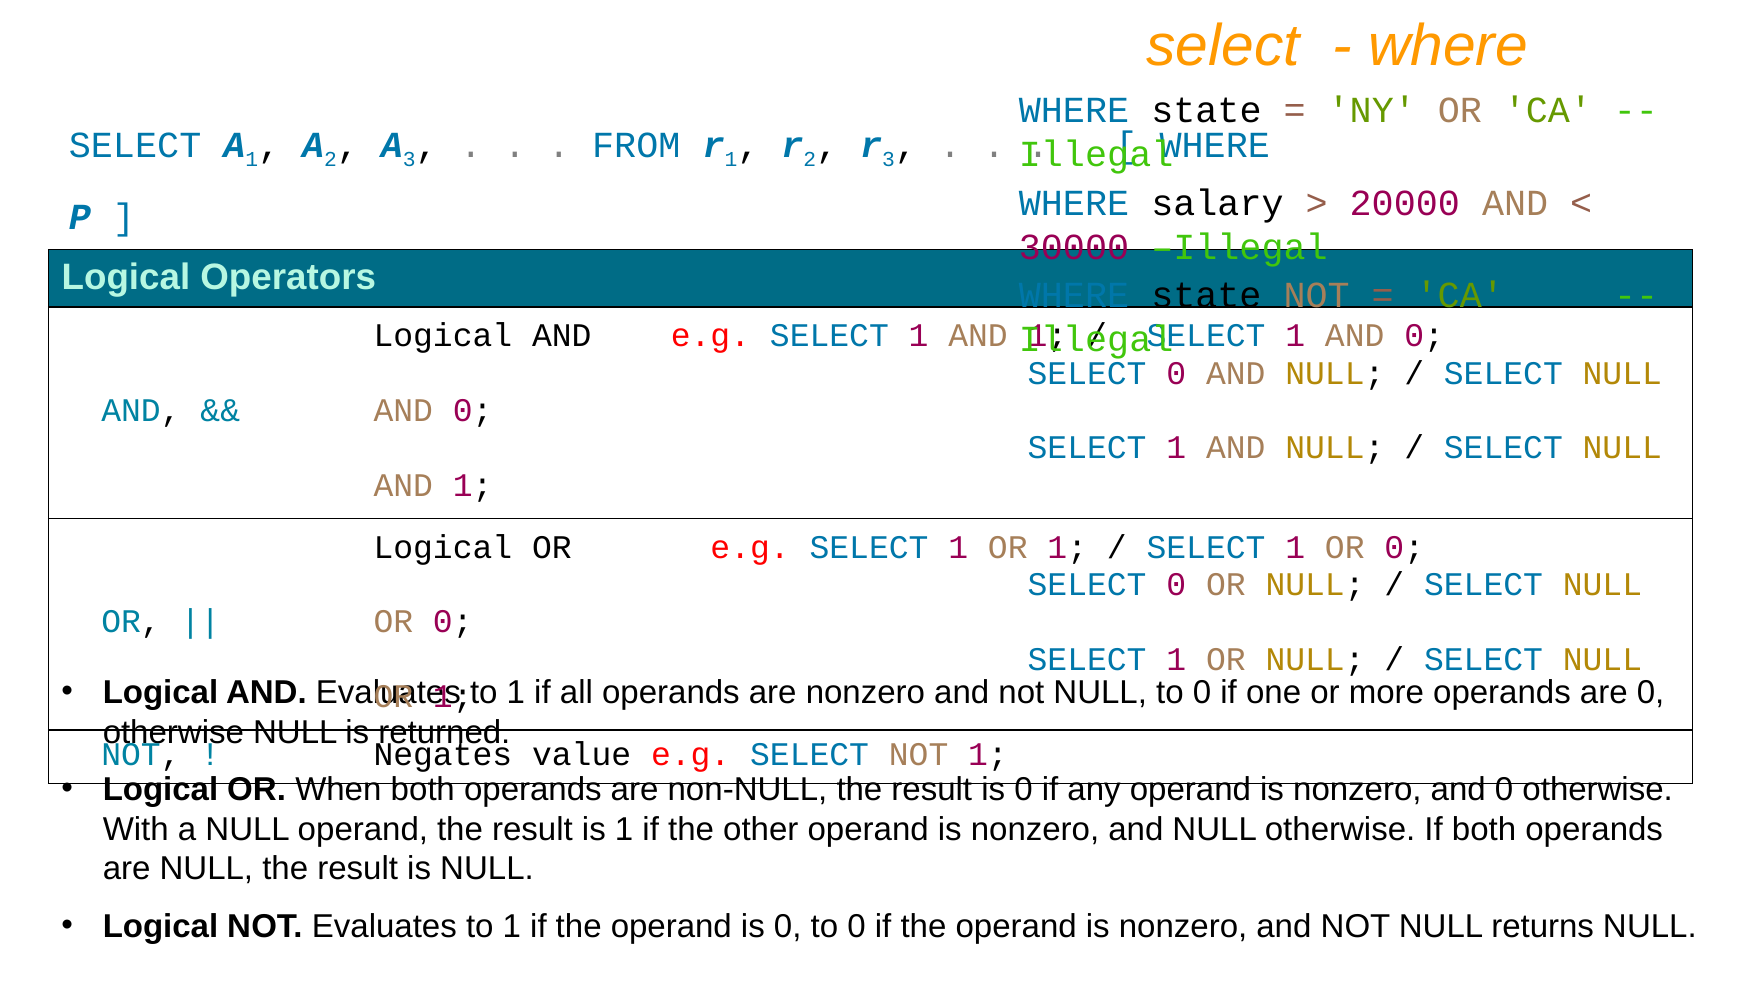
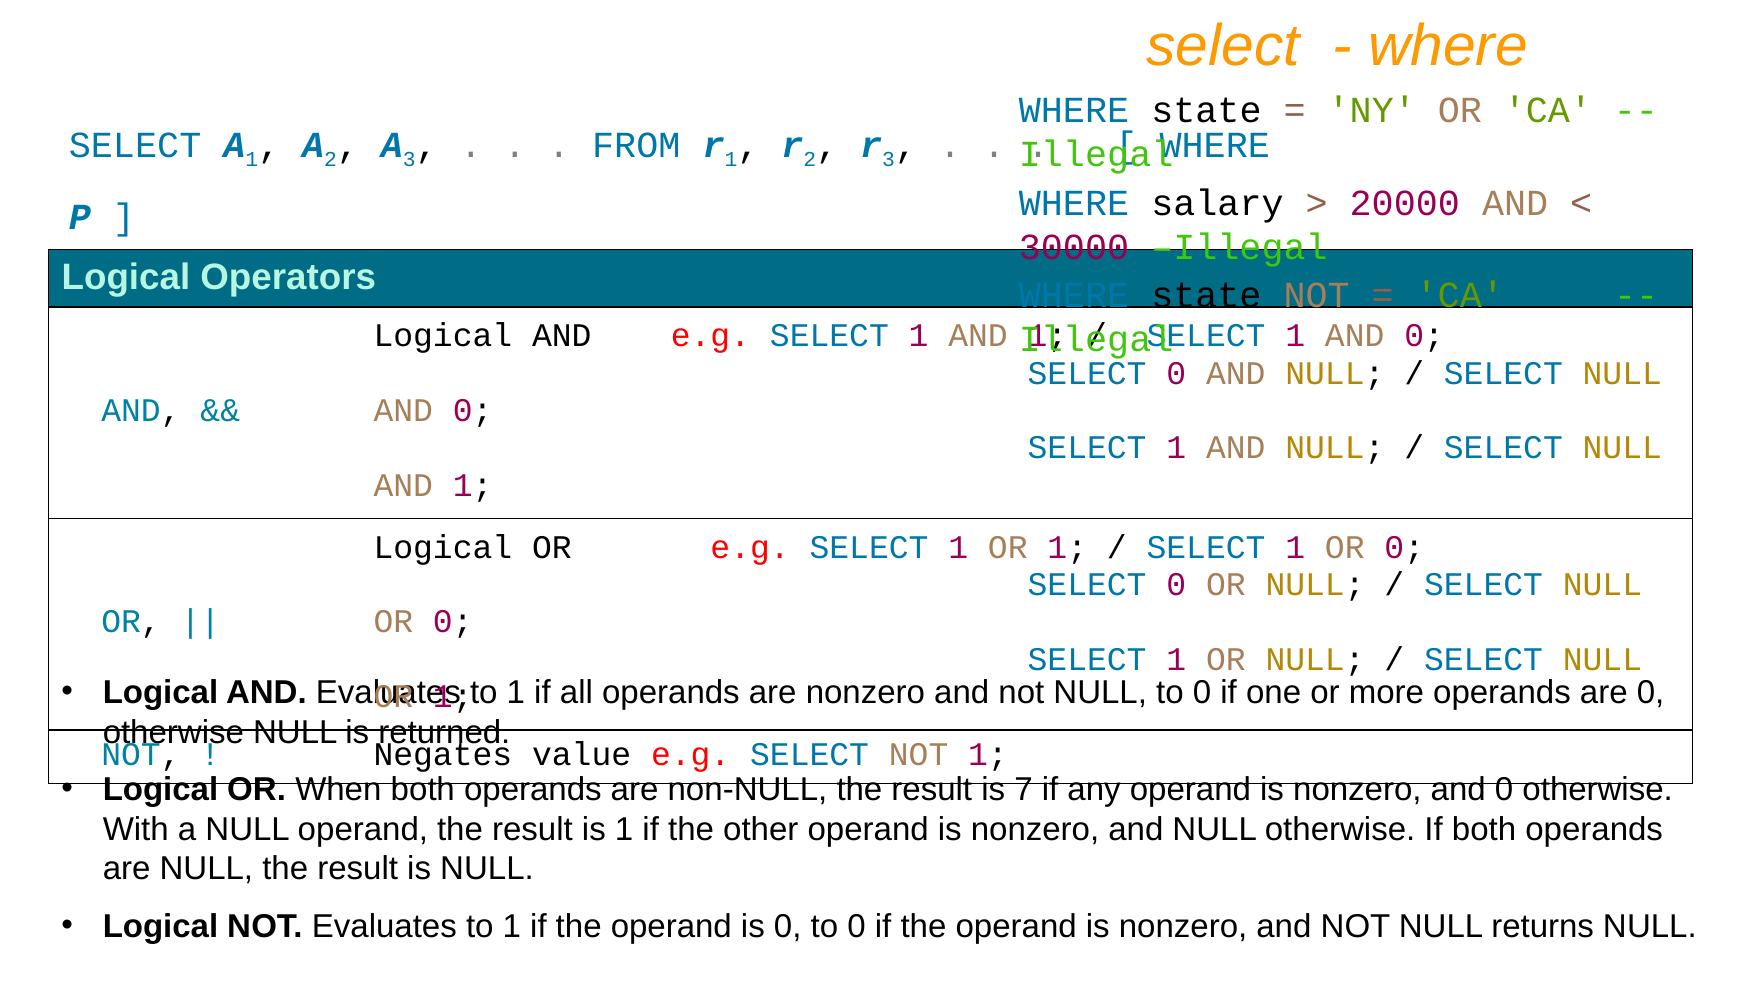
result is 0: 0 -> 7 (1024, 790)
